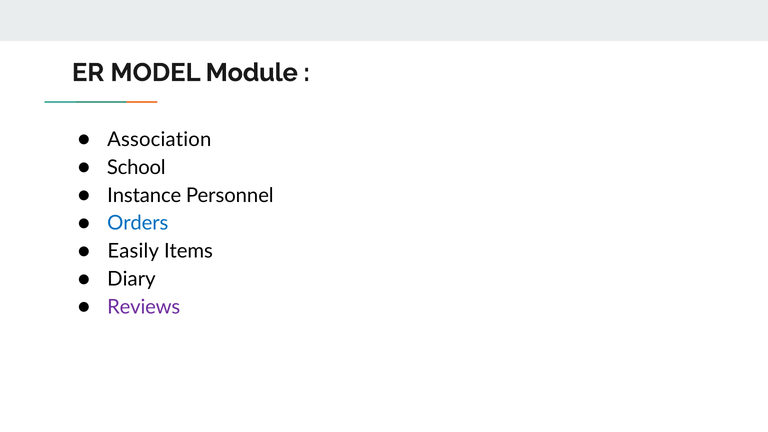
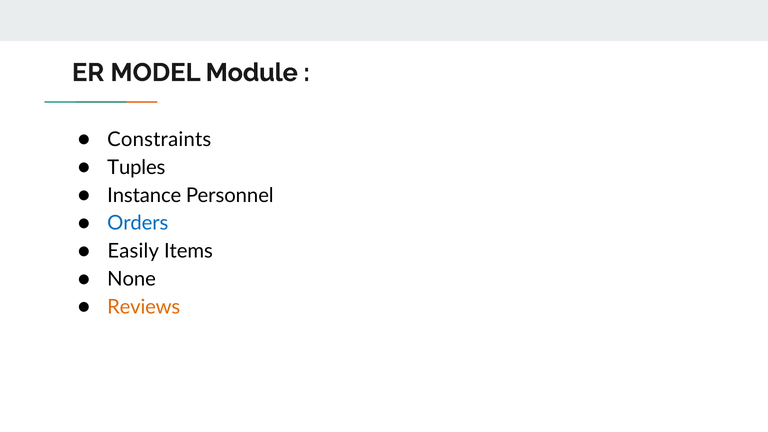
Association: Association -> Constraints (159, 139)
School: School -> Tuples (136, 167)
Diary: Diary -> None (132, 279)
Reviews colour: purple -> orange (144, 307)
